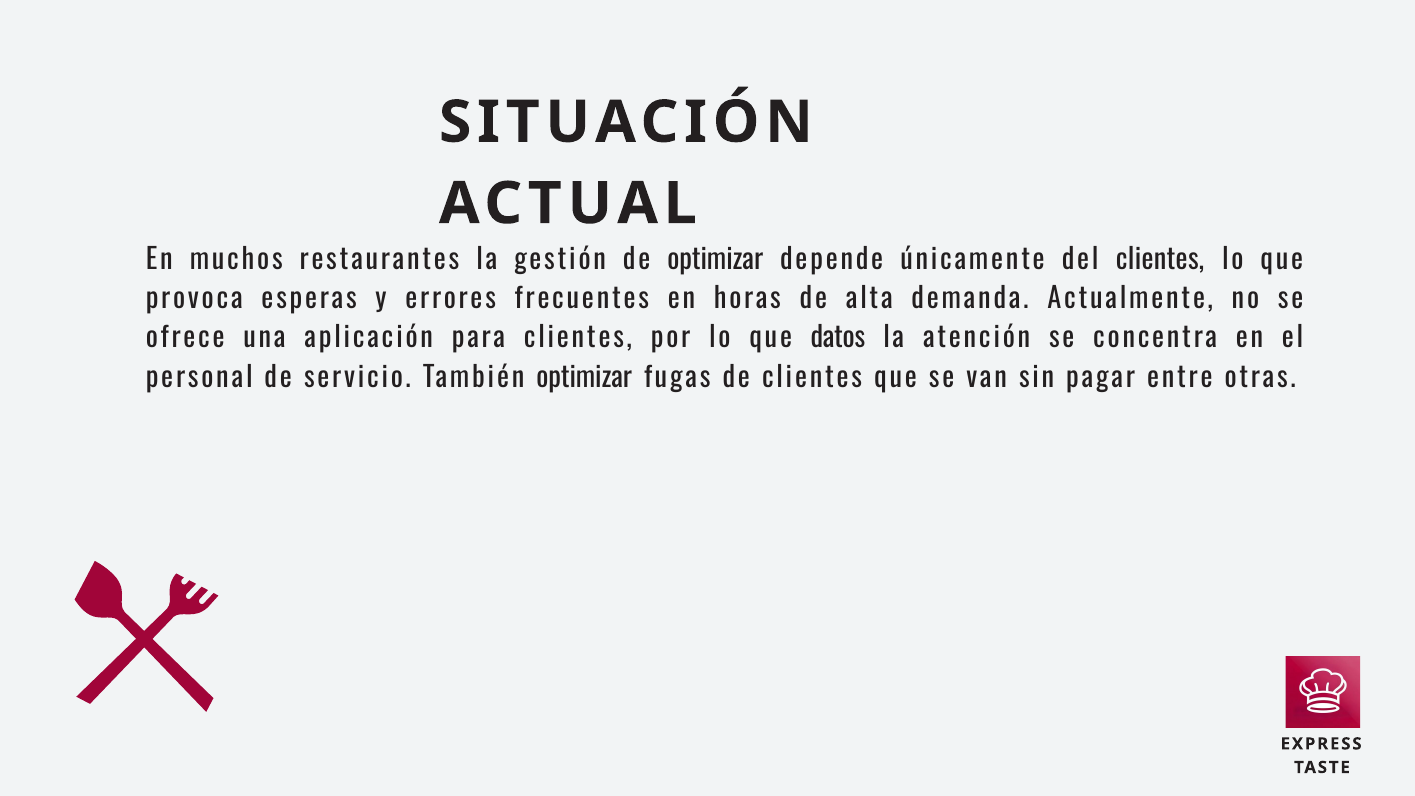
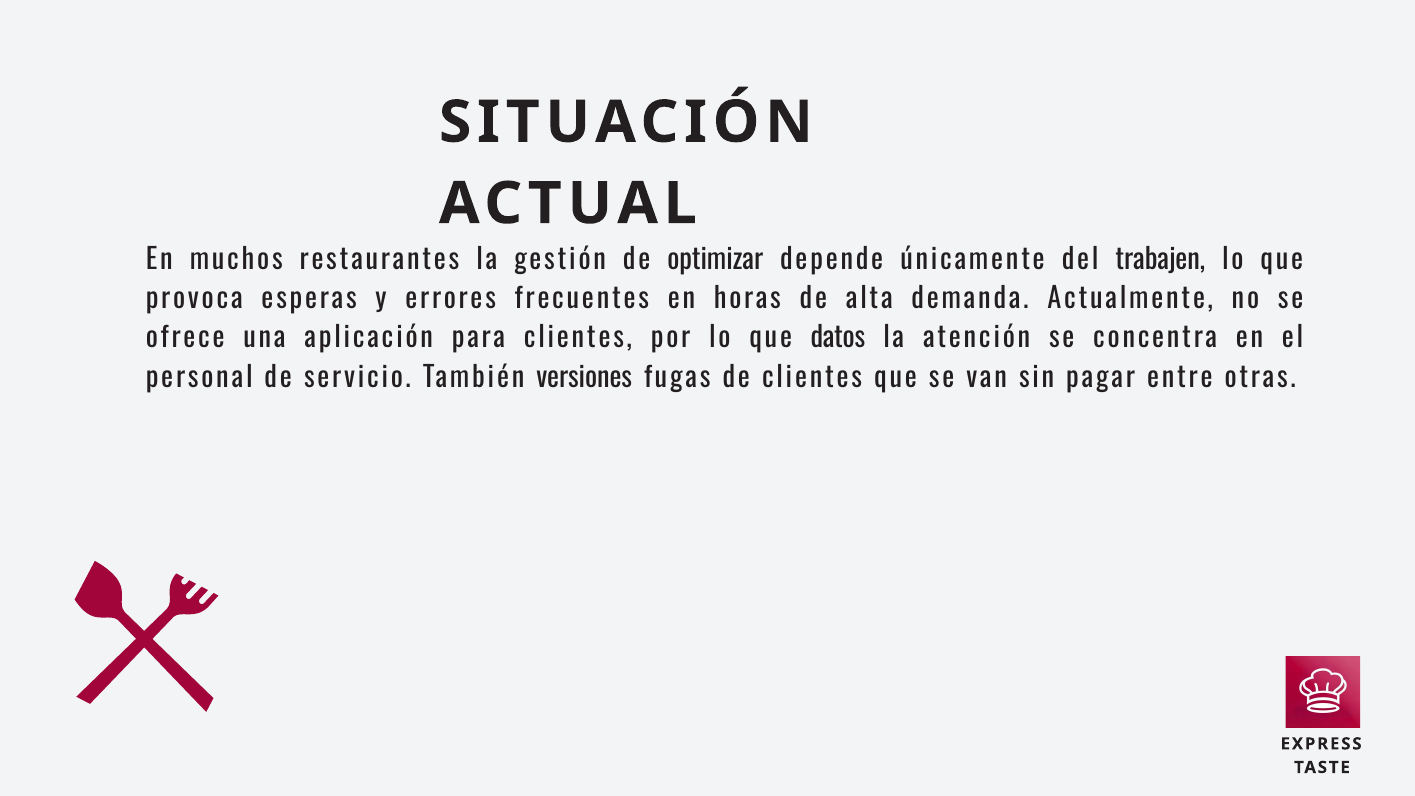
del clientes: clientes -> trabajen (1160, 260)
También optimizar: optimizar -> versiones (584, 378)
